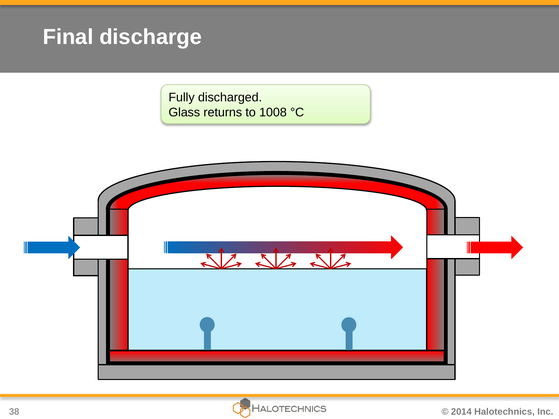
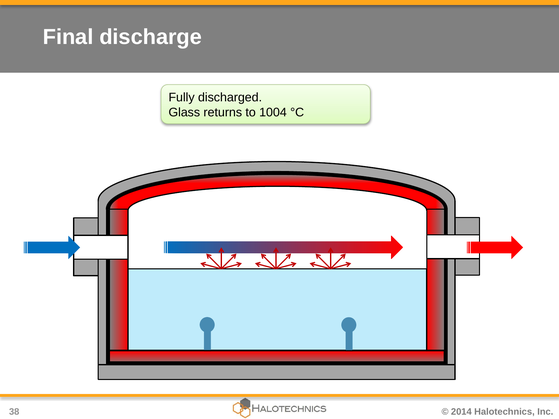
1008: 1008 -> 1004 (273, 113)
